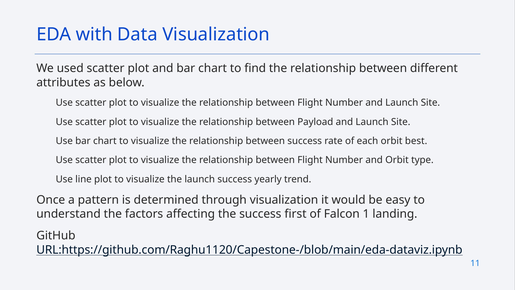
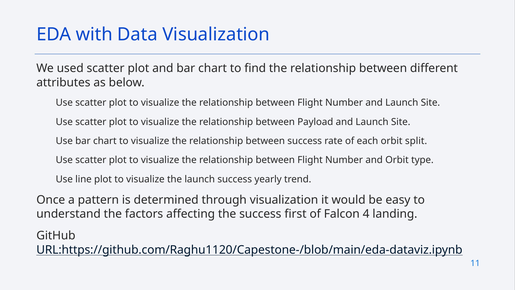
best: best -> split (416, 141)
1: 1 -> 4 (366, 214)
